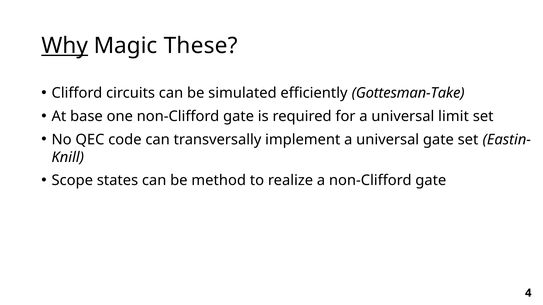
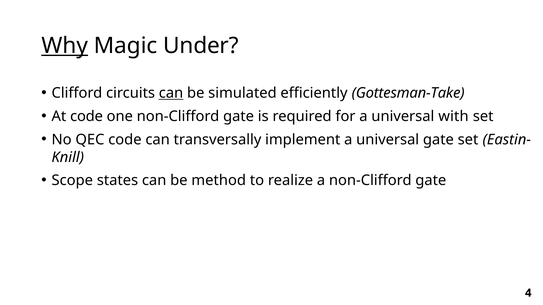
These: These -> Under (201, 46)
can underline: none -> present (171, 93)
At base: base -> code (87, 116)
limit: limit -> with (454, 116)
